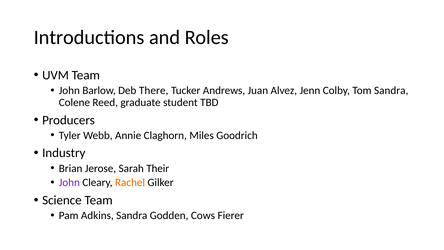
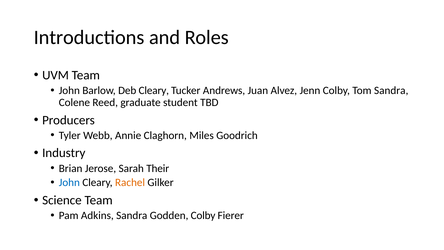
Deb There: There -> Cleary (154, 90)
John colour: purple -> blue (69, 182)
Godden Cows: Cows -> Colby (203, 215)
